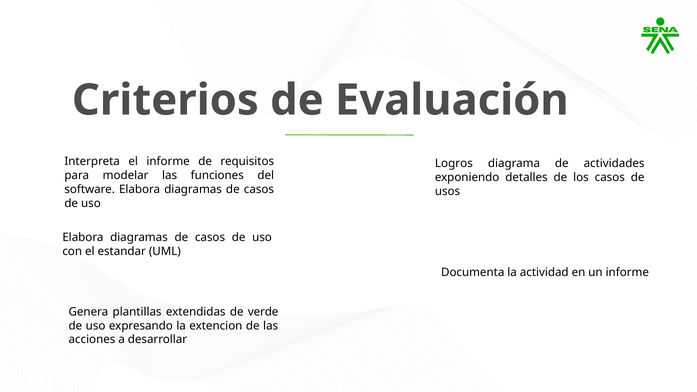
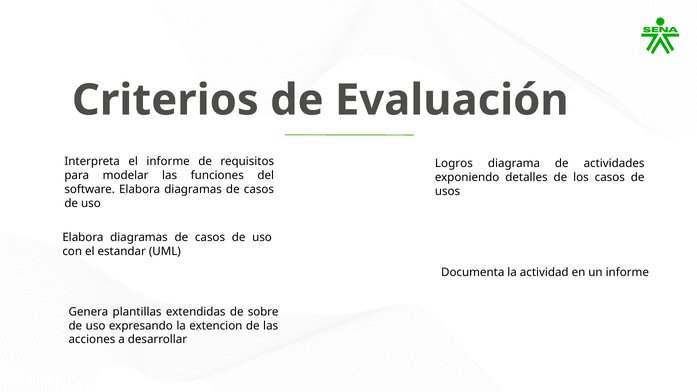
verde: verde -> sobre (263, 312)
